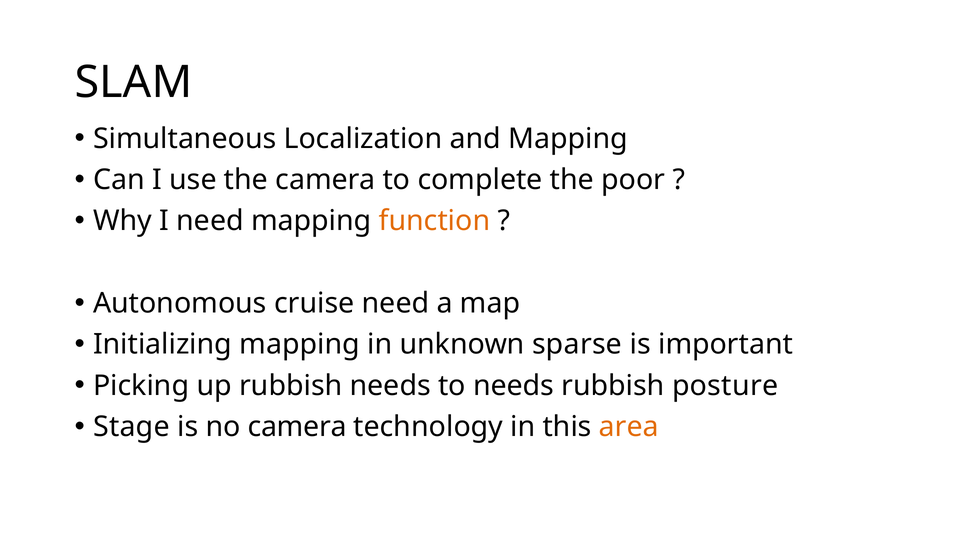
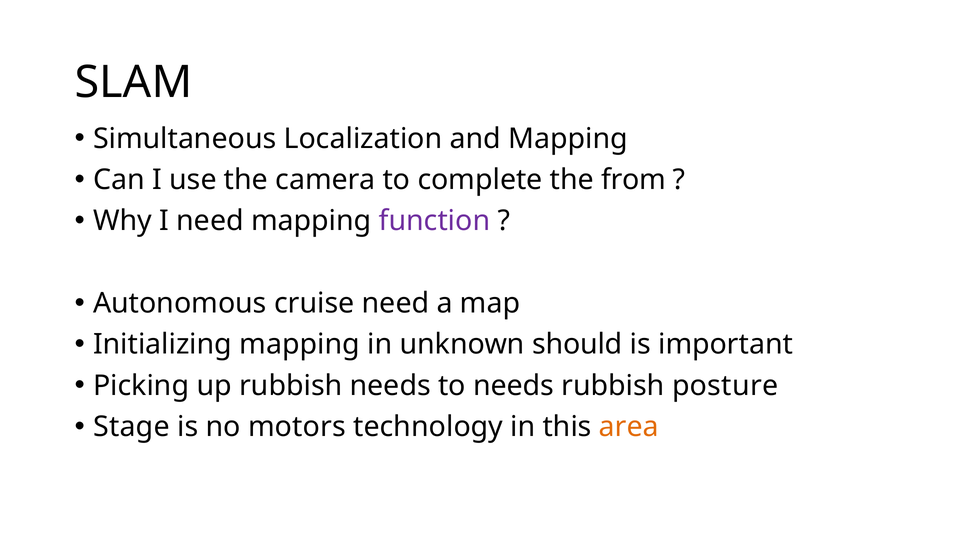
poor: poor -> from (633, 180)
function colour: orange -> purple (434, 221)
sparse: sparse -> should (577, 344)
no camera: camera -> motors (297, 426)
